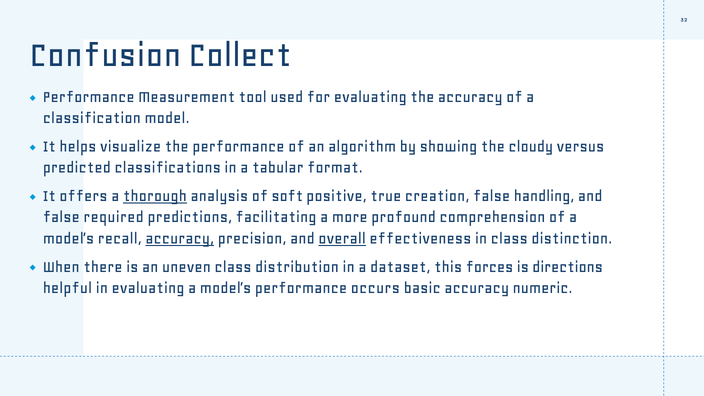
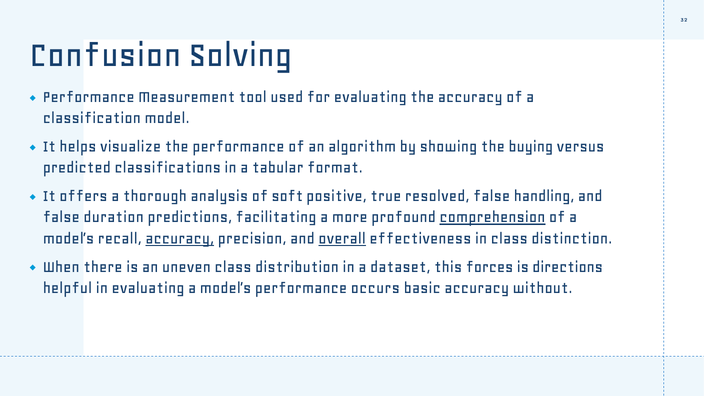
Collect: Collect -> Solving (241, 53)
cloudy: cloudy -> buying (531, 146)
thorough underline: present -> none (155, 196)
creation: creation -> resolved (437, 196)
required: required -> duration (114, 217)
comprehension underline: none -> present (492, 217)
numeric: numeric -> without (543, 287)
